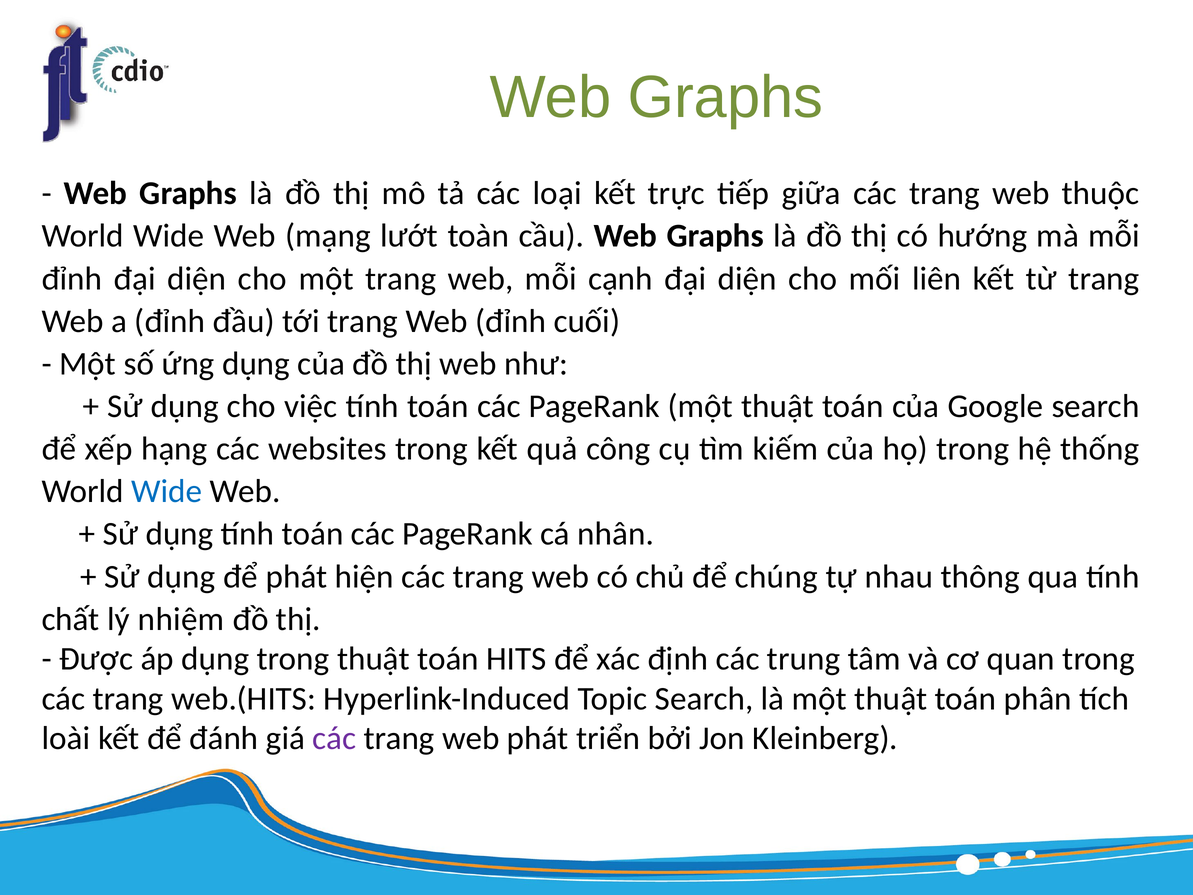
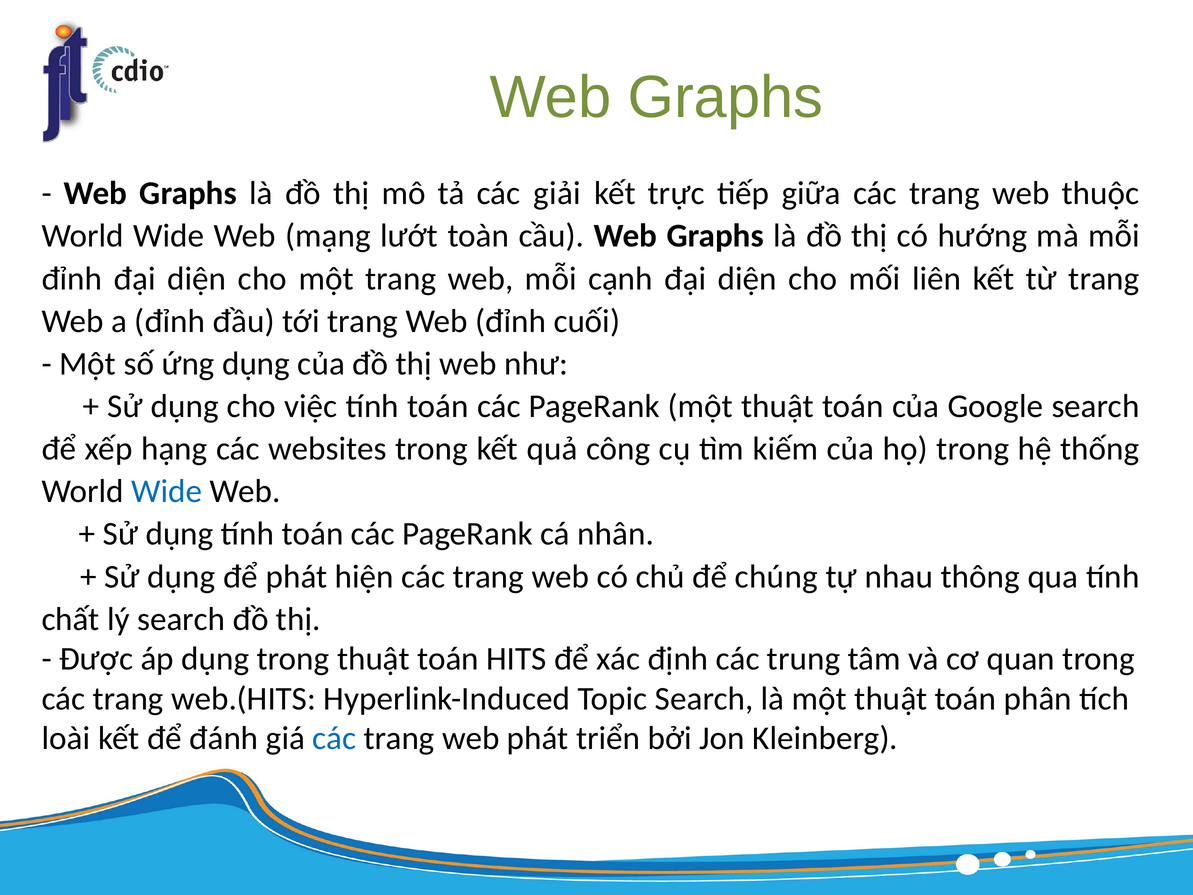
loại: loại -> giải (557, 193)
lý nhiệm: nhiệm -> search (181, 619)
các colour: purple -> blue (334, 738)
